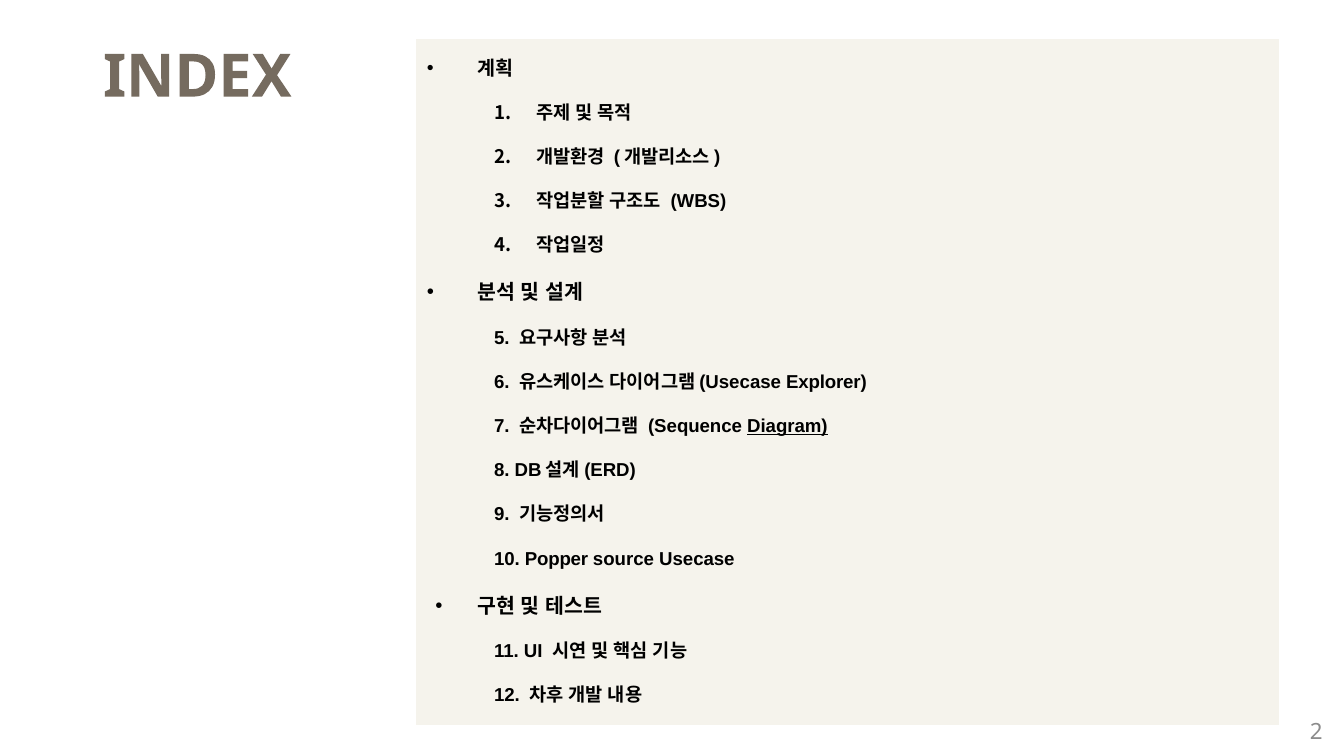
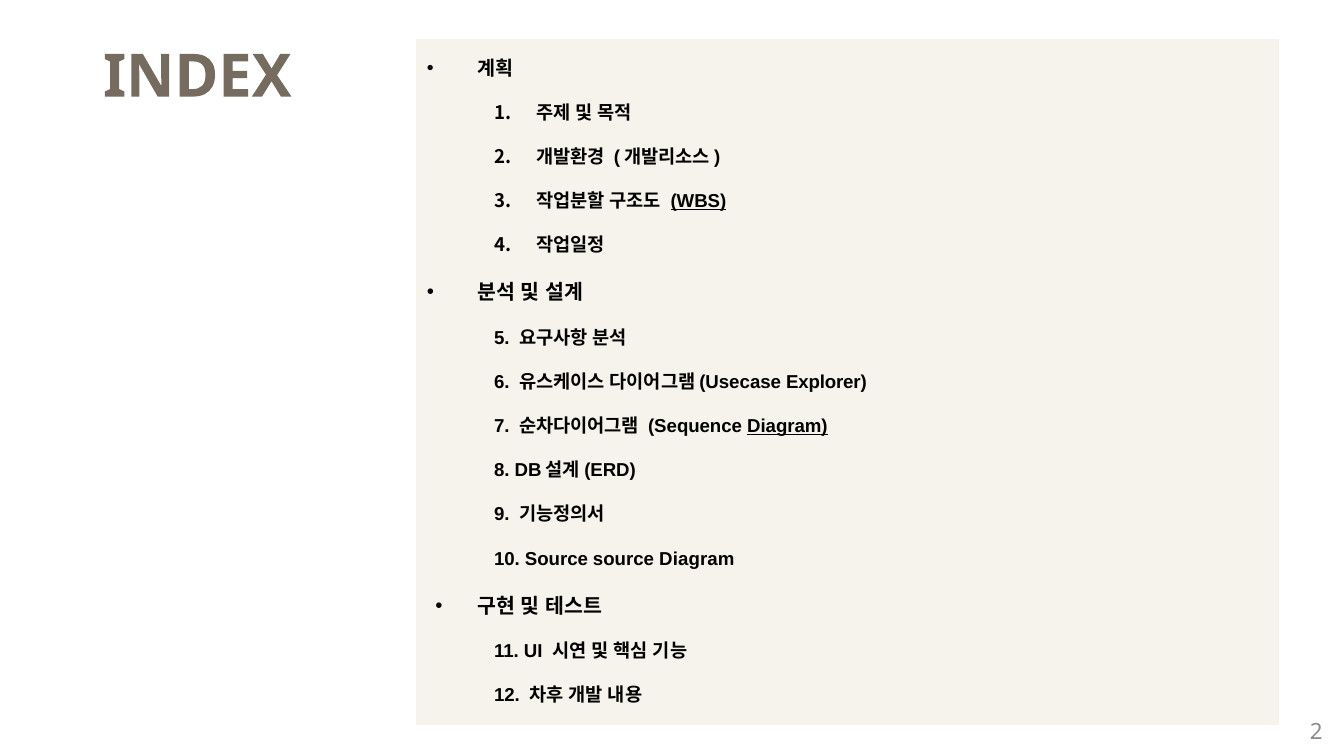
WBS underline: none -> present (698, 201)
10 Popper: Popper -> Source (556, 559)
source Usecase: Usecase -> Diagram (697, 559)
